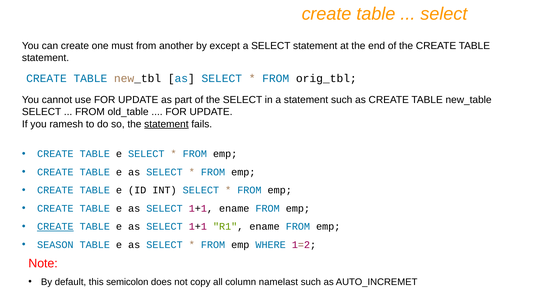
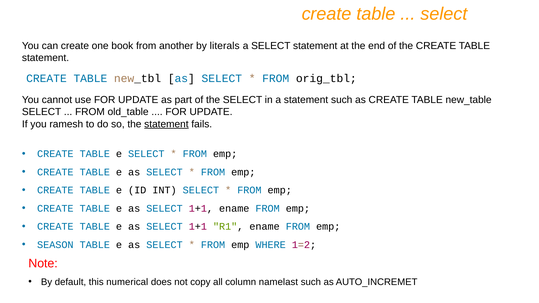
must: must -> book (122, 46)
except: except -> literals (225, 46)
CREATE underline: present -> none (55, 227)
semicolon: semicolon -> numerical (127, 282)
